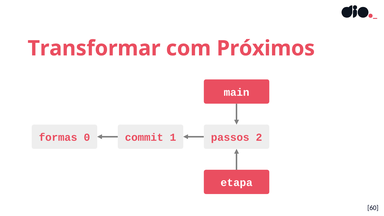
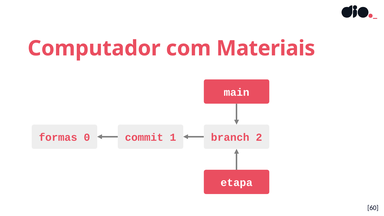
Transformar: Transformar -> Computador (94, 48)
Próximos: Próximos -> Materiais (266, 48)
passos: passos -> branch (230, 137)
